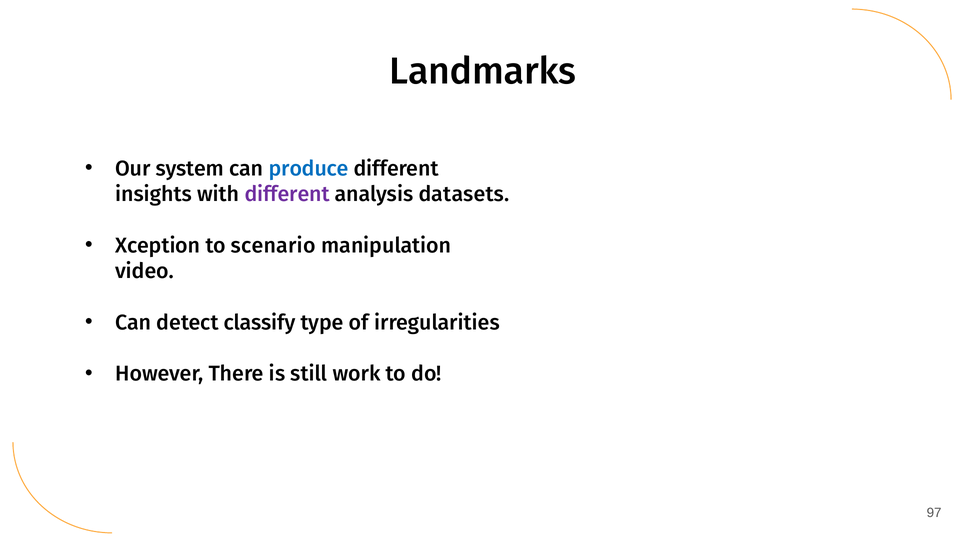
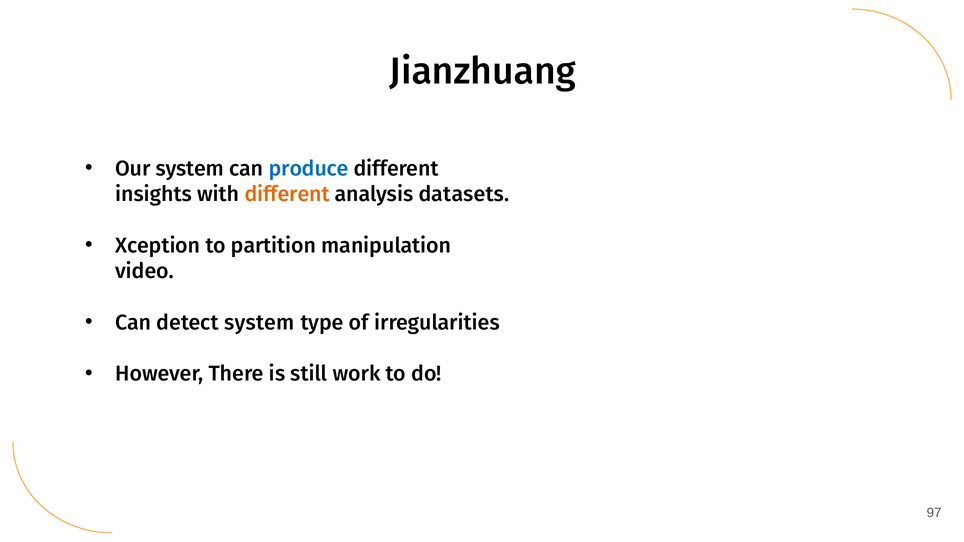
Landmarks: Landmarks -> Jianzhuang (483, 71)
different colour: purple -> orange (287, 194)
scenario: scenario -> partition (273, 246)
detect classify: classify -> system (259, 323)
